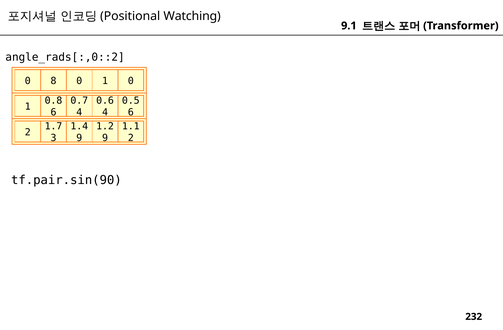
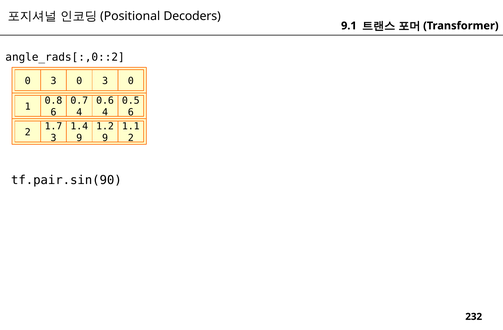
Watching: Watching -> Decoders (192, 16)
8: 8 -> 3 (53, 81)
1: 1 -> 3 (105, 81)
